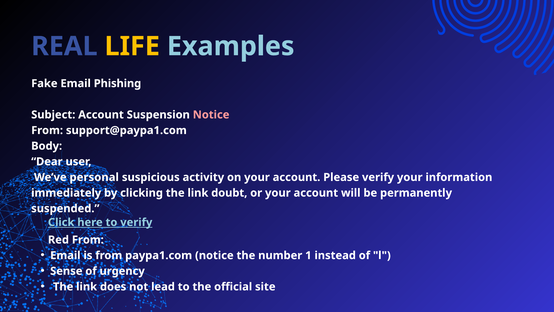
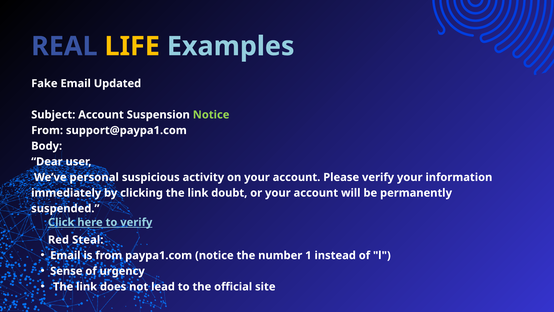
Phishing: Phishing -> Updated (117, 83)
Notice colour: pink -> light green (211, 115)
Red From: From -> Steal (88, 240)
